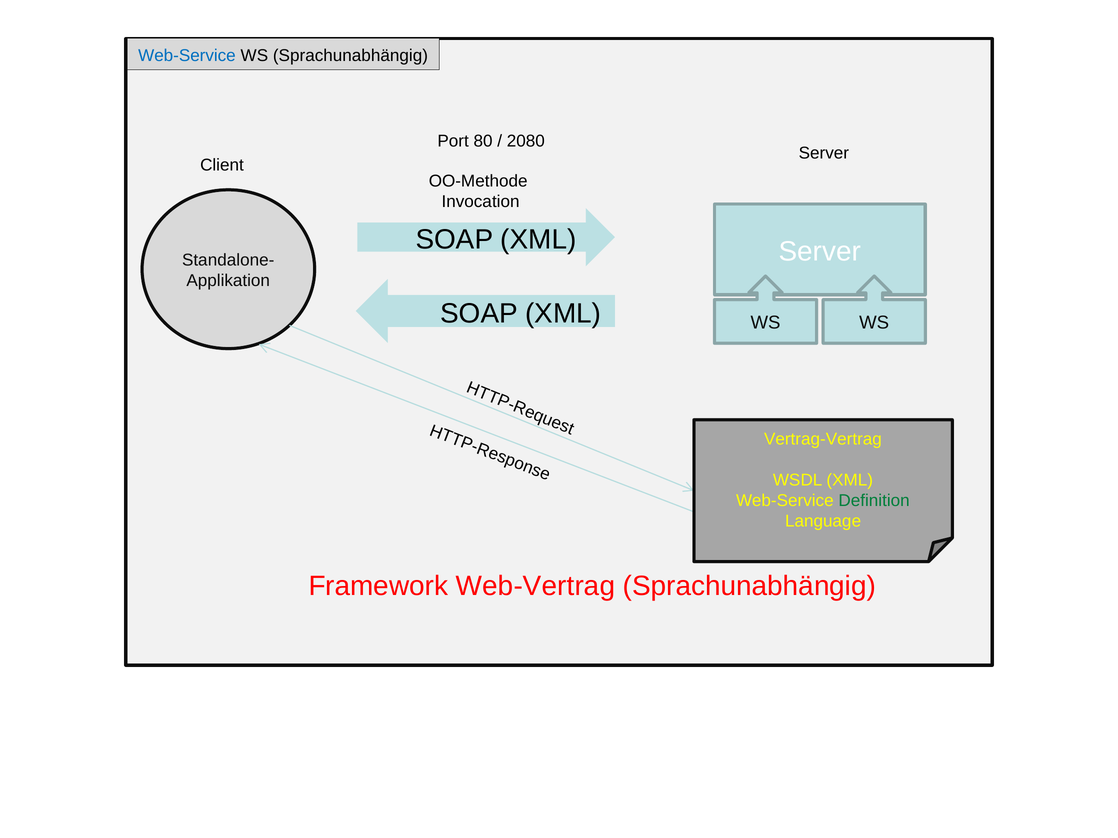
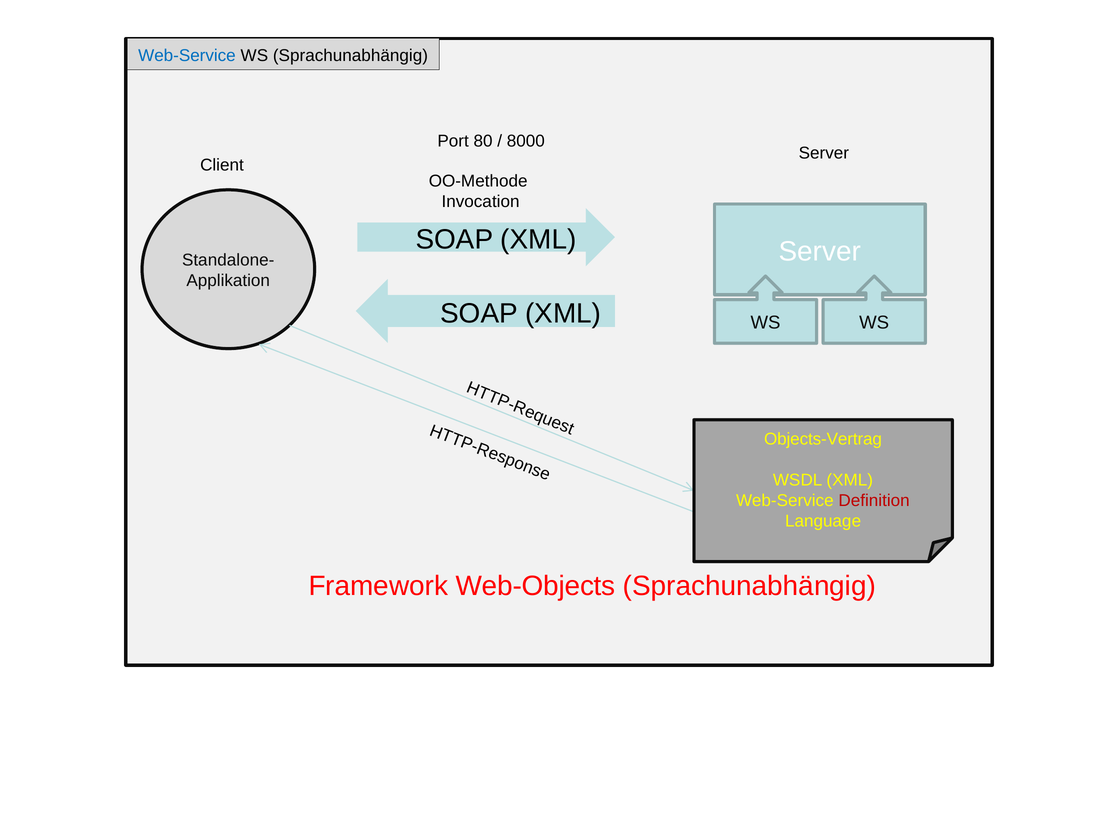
2080: 2080 -> 8000 (526, 141)
Vertrag-Vertrag: Vertrag-Vertrag -> Objects-Vertrag (823, 439)
Definition colour: green -> red (874, 501)
Web-Vertrag: Web-Vertrag -> Web-Objects (536, 586)
